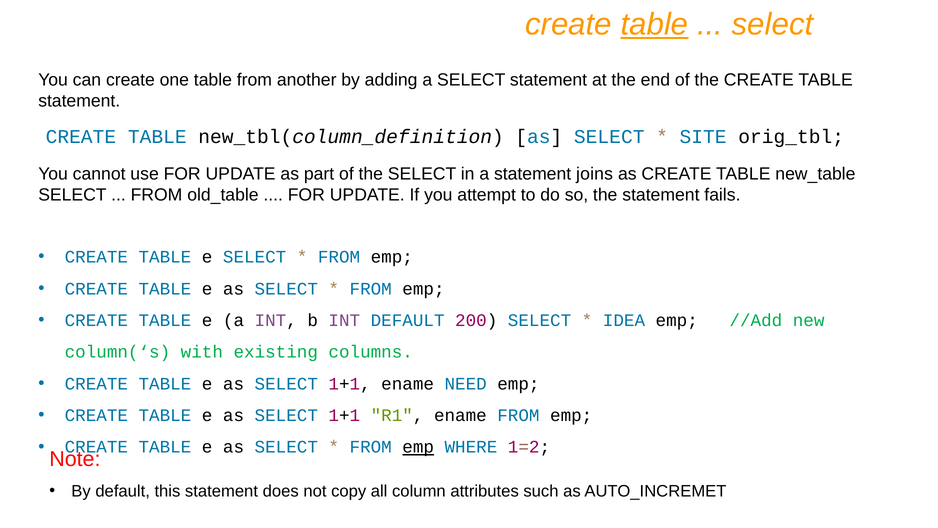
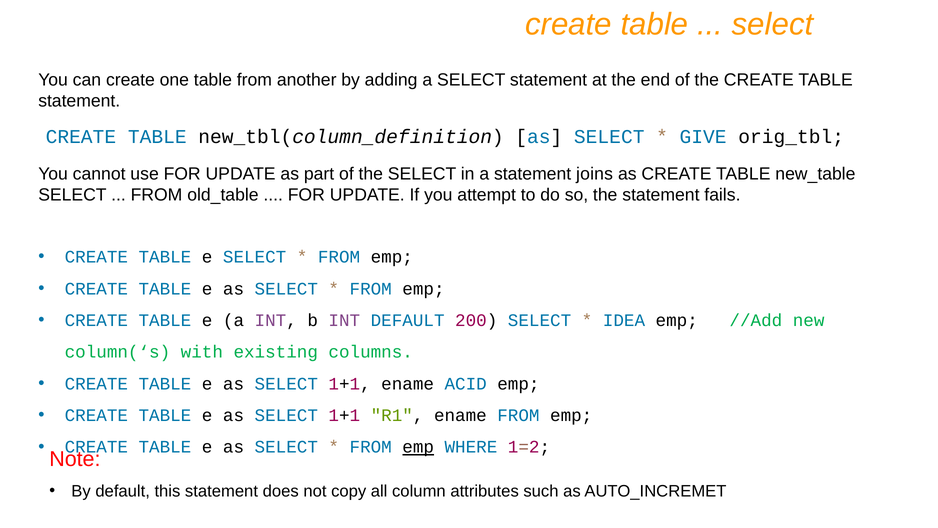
table underline: present -> none (654, 24)
SITE: SITE -> GIVE (703, 137)
NEED: NEED -> ACID (466, 384)
